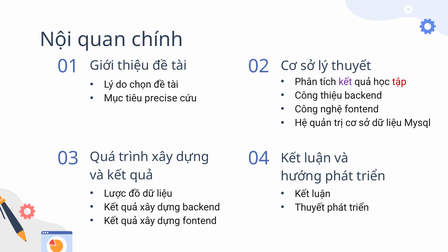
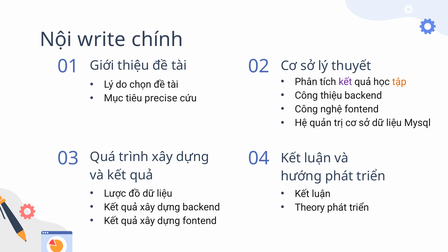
quan: quan -> write (102, 40)
tập colour: red -> orange (399, 82)
Thuyết: Thuyết -> Theory (310, 208)
